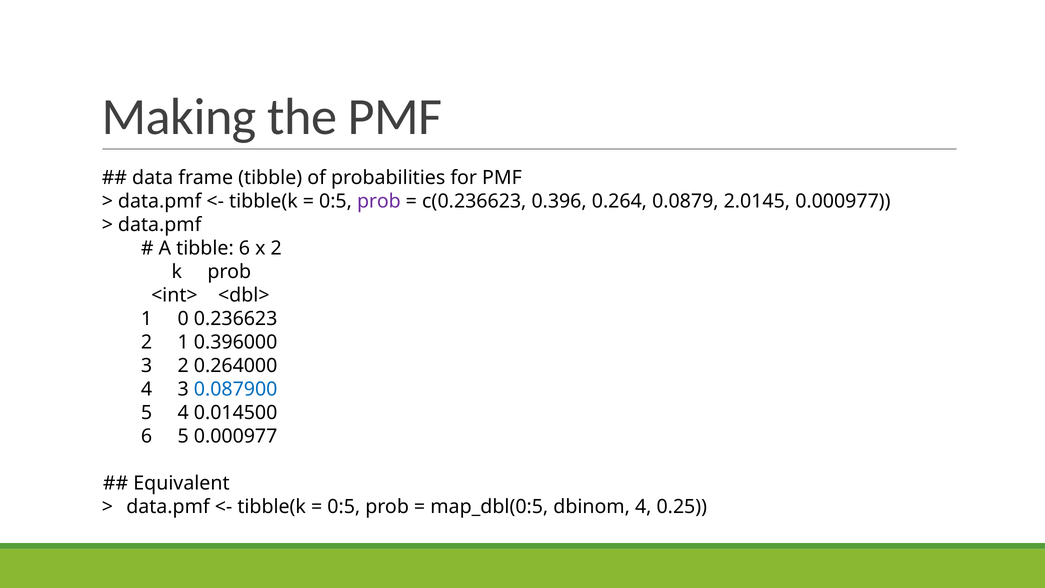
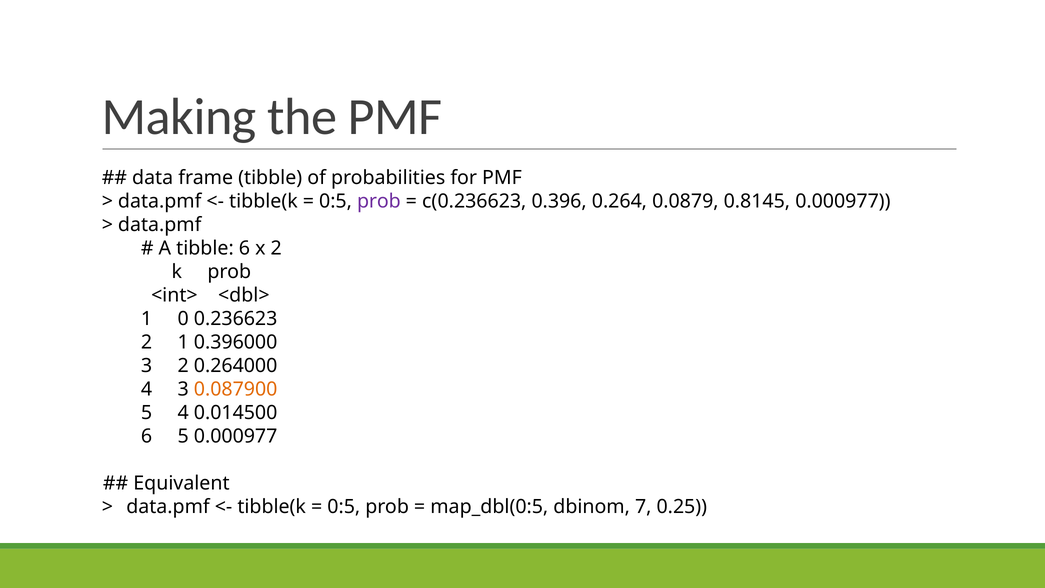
2.0145: 2.0145 -> 0.8145 (757, 201)
0.087900 colour: blue -> orange (236, 389)
dbinom 4: 4 -> 7 (643, 507)
